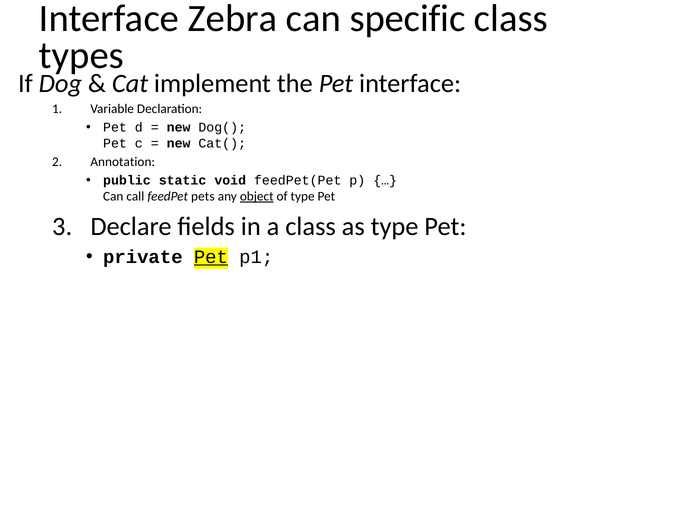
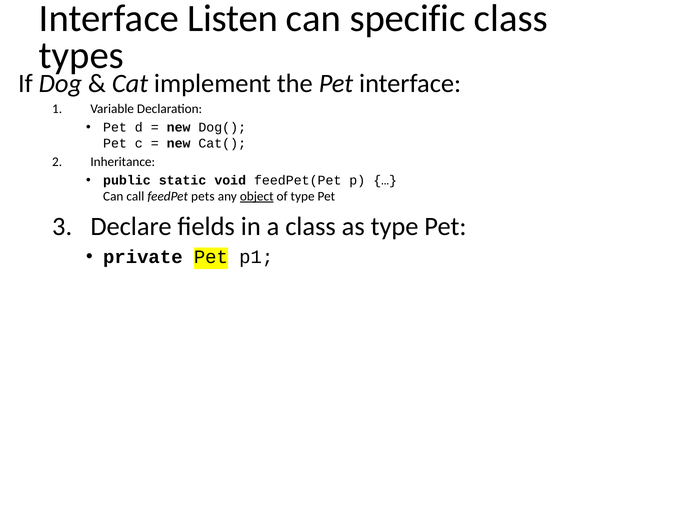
Zebra: Zebra -> Listen (233, 18)
Annotation: Annotation -> Inheritance (123, 162)
Pet underline: present -> none (211, 257)
